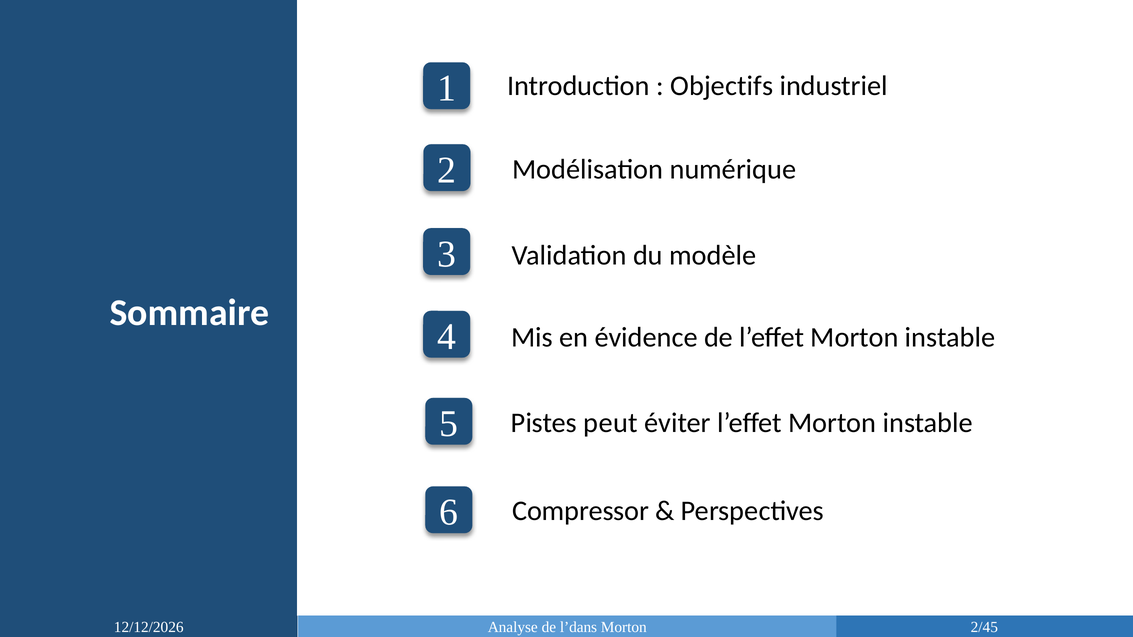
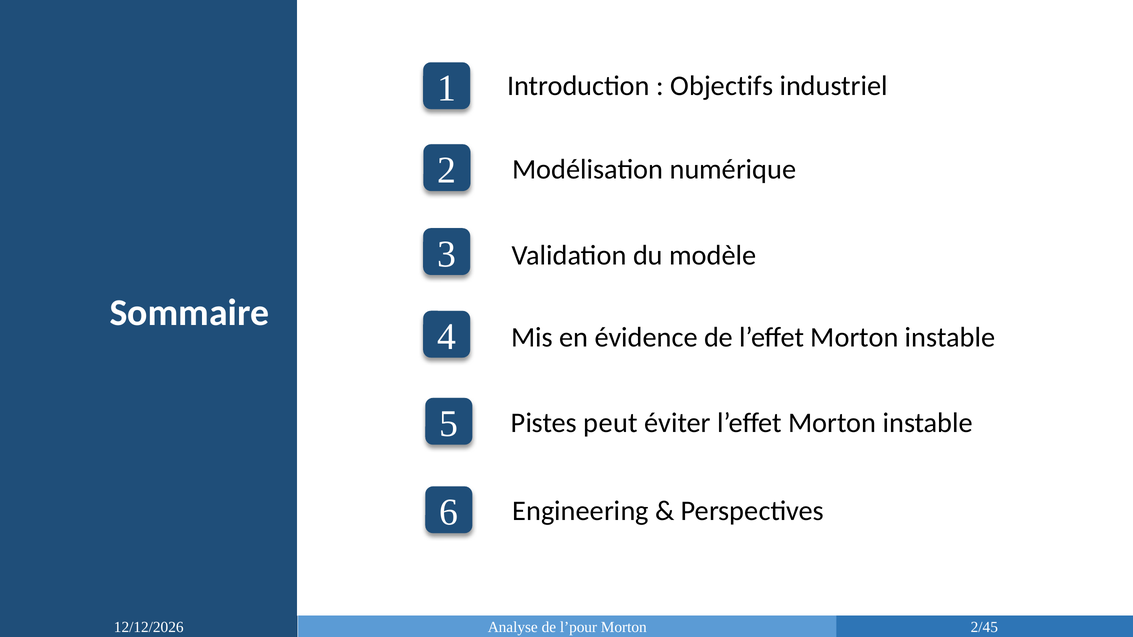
Compressor: Compressor -> Engineering (580, 511)
l’dans: l’dans -> l’pour (579, 628)
